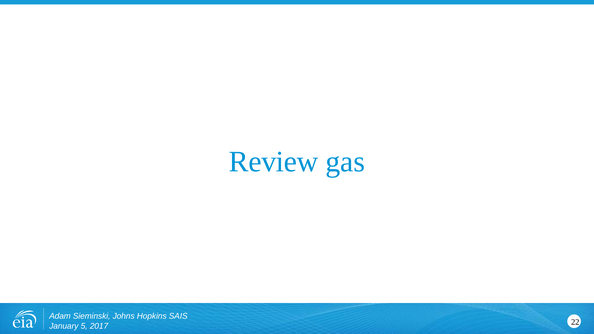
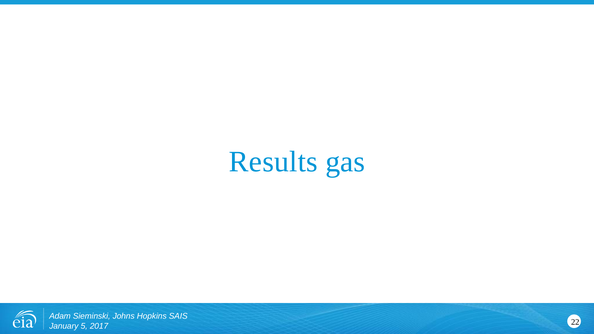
Review: Review -> Results (273, 162)
